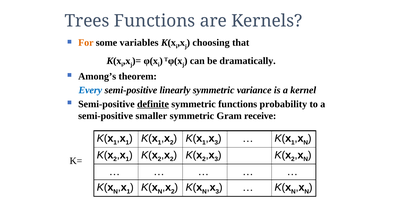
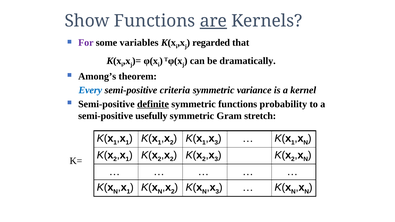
Trees: Trees -> Show (87, 21)
are underline: none -> present (213, 21)
For colour: orange -> purple (86, 43)
choosing: choosing -> regarded (211, 43)
linearly: linearly -> criteria (175, 90)
smaller: smaller -> usefully (151, 116)
receive: receive -> stretch (260, 116)
